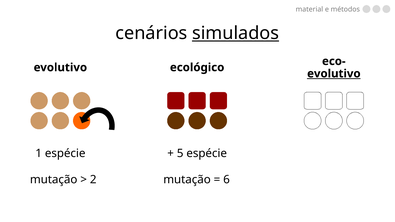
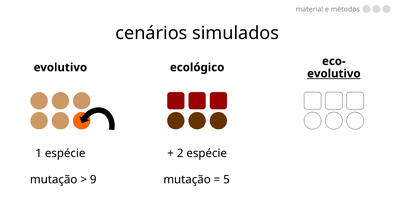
simulados underline: present -> none (236, 33)
5: 5 -> 2 (180, 154)
2: 2 -> 9 (93, 180)
6: 6 -> 5 (227, 180)
